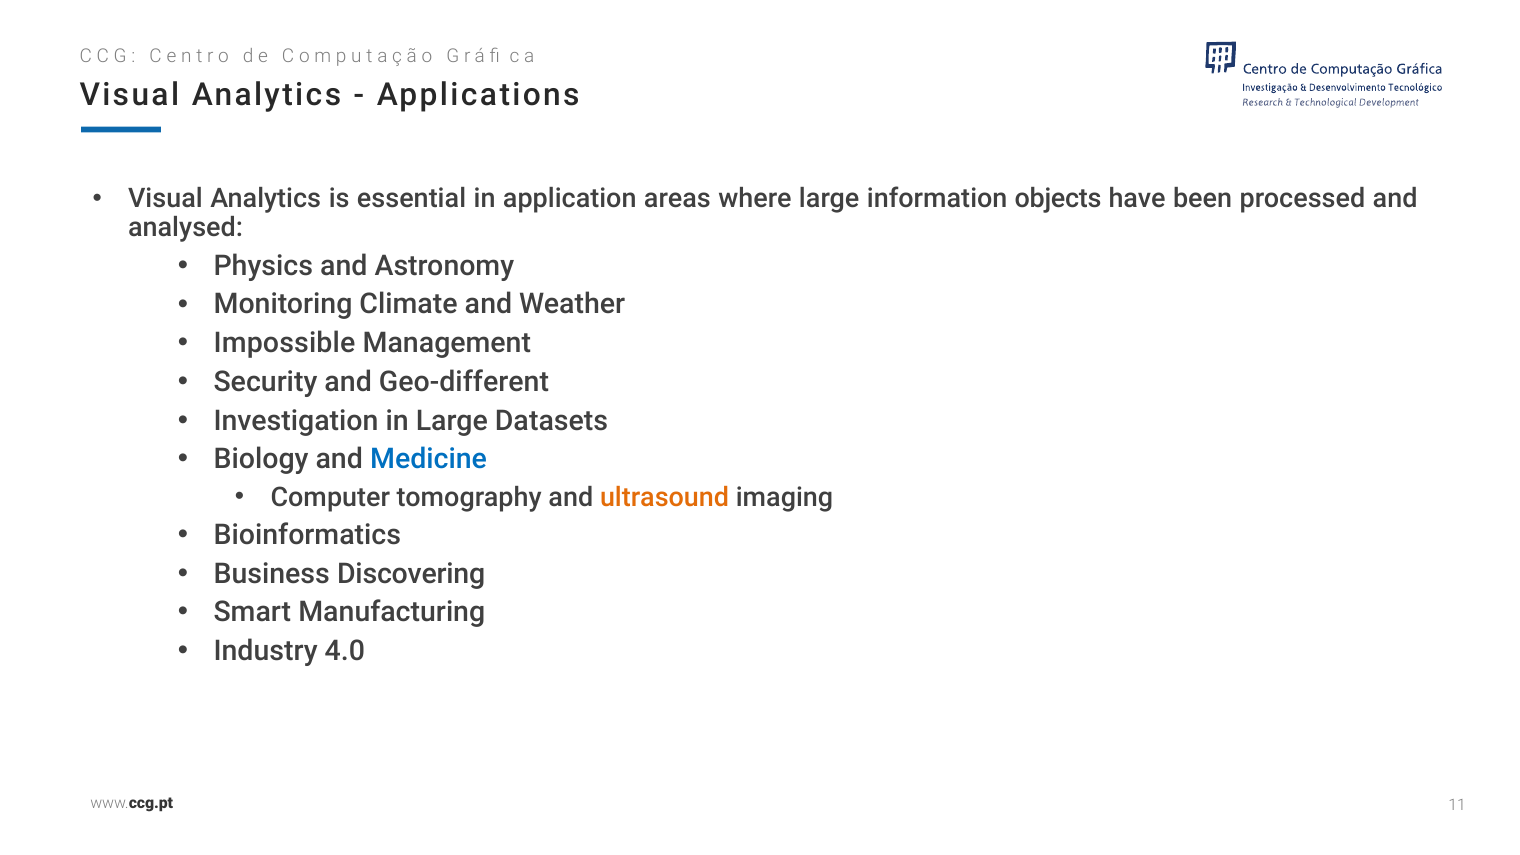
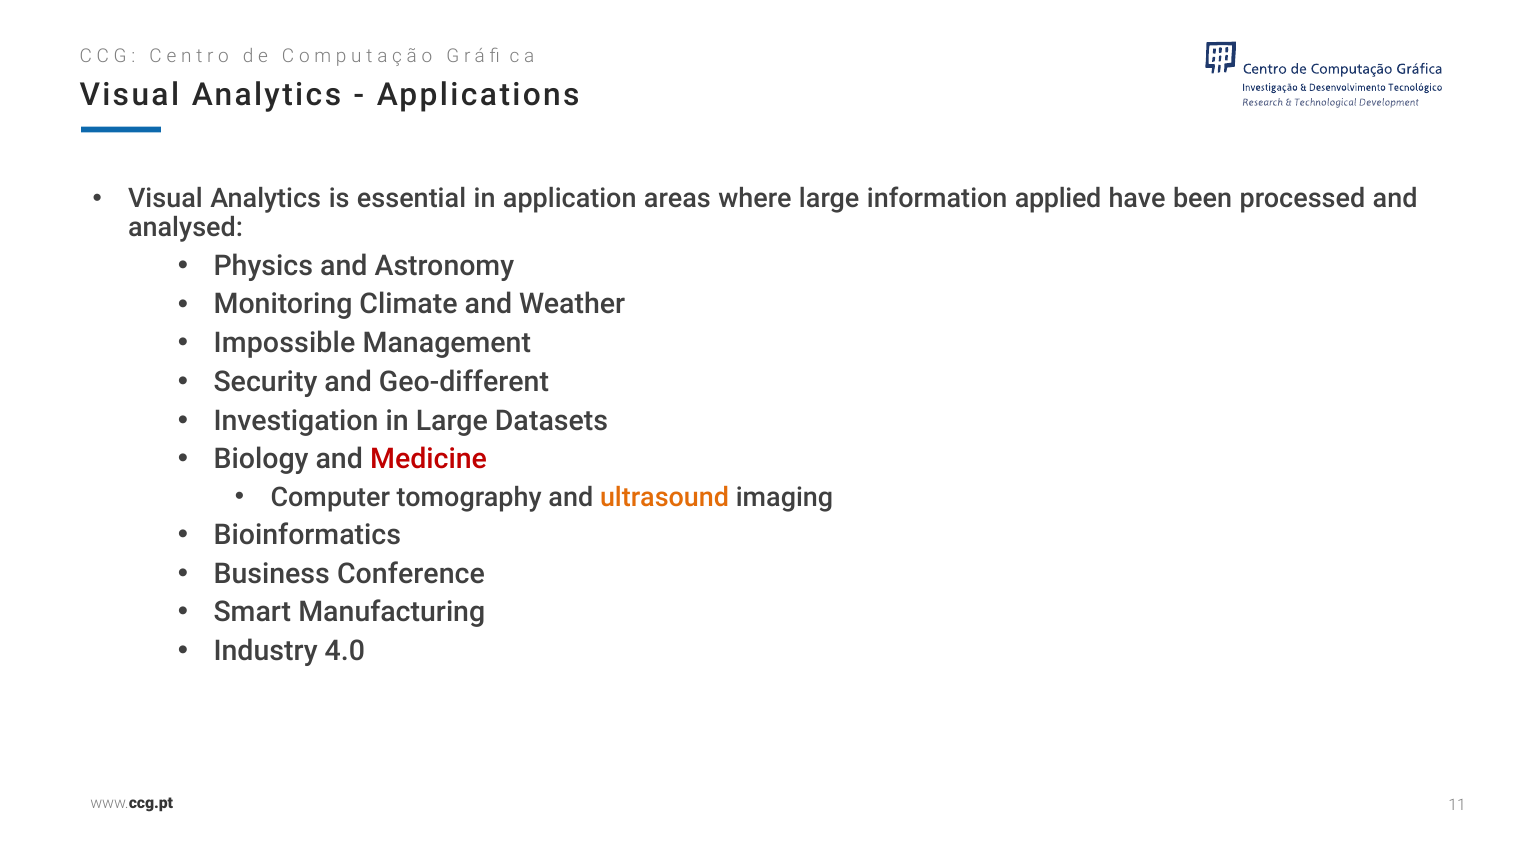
objects: objects -> applied (1058, 199)
Medicine colour: blue -> red (428, 459)
Discovering: Discovering -> Conference (411, 574)
